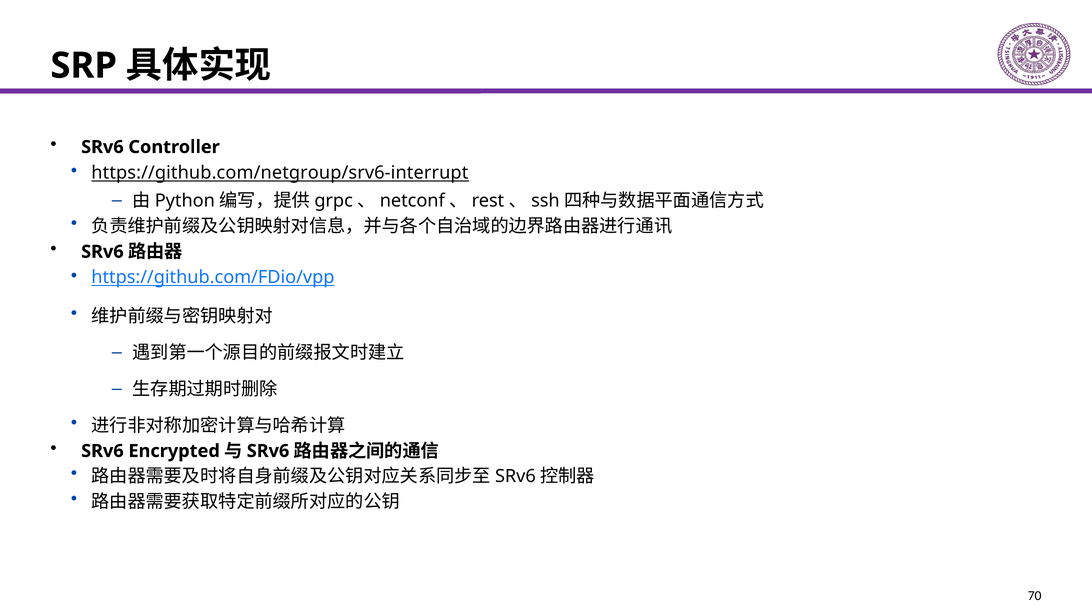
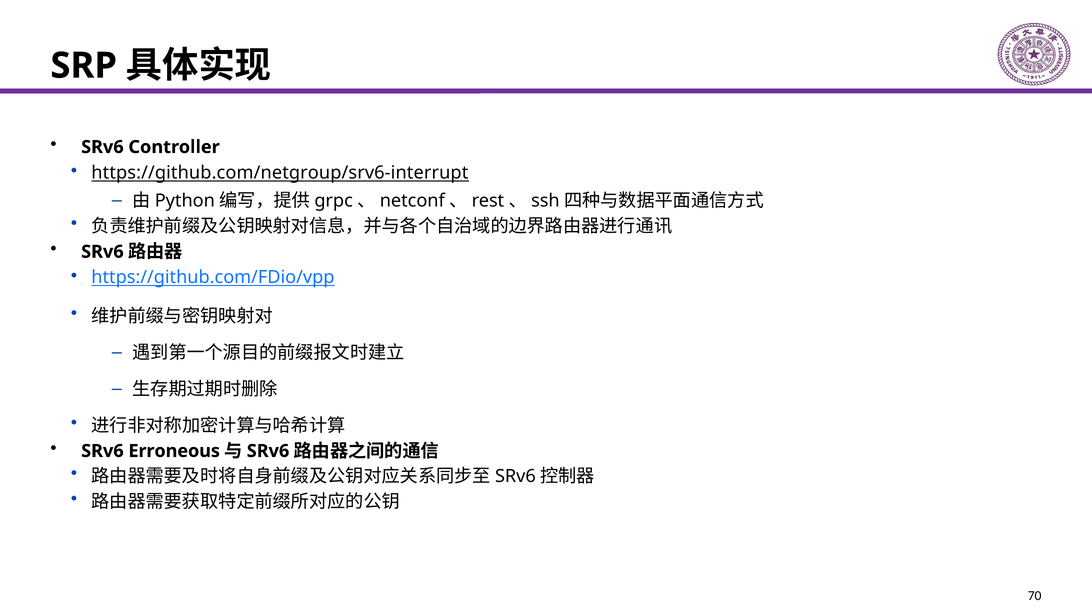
Encrypted: Encrypted -> Erroneous (174, 451)
